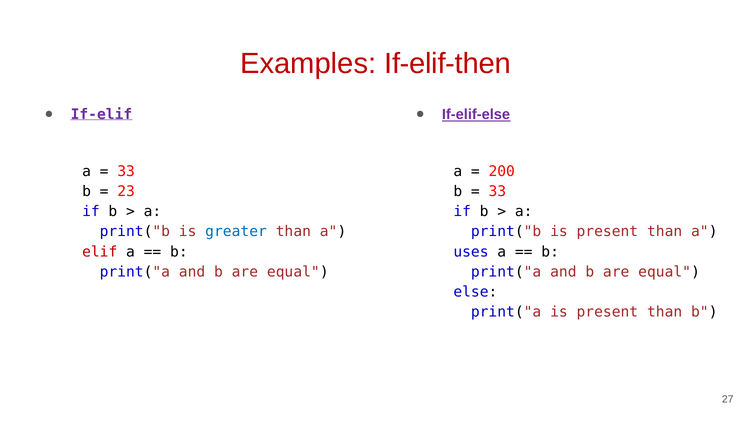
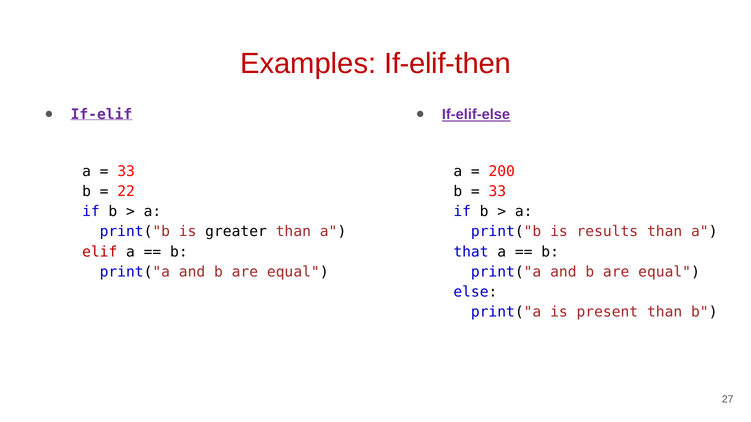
23: 23 -> 22 (126, 192)
greater colour: blue -> black (236, 232)
print("b is present: present -> results (607, 232)
uses: uses -> that (471, 252)
